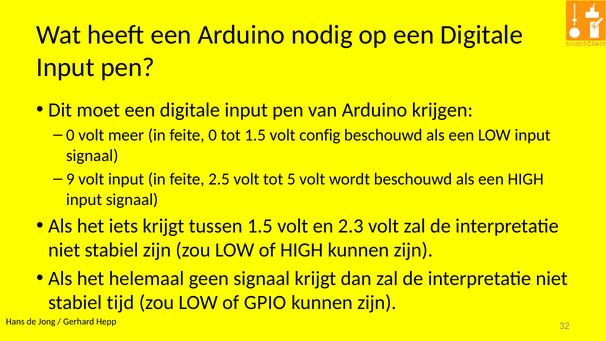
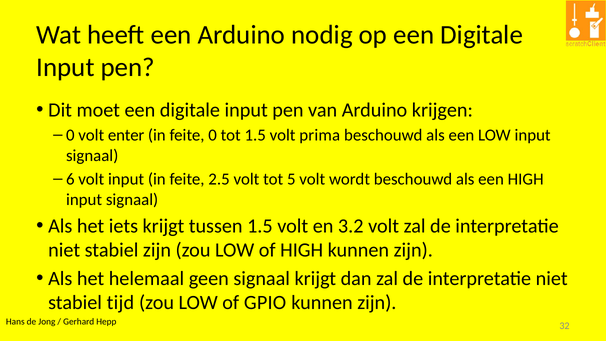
meer: meer -> enter (126, 135)
config: config -> prima (320, 135)
9: 9 -> 6 (70, 179)
2.3: 2.3 -> 3.2 (351, 226)
